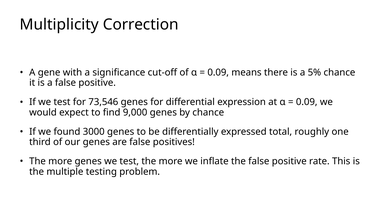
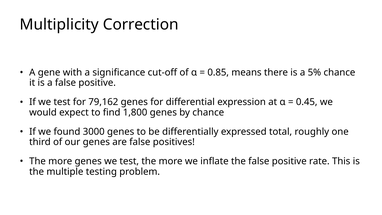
0.09: 0.09 -> 0.85 (218, 72)
73,546: 73,546 -> 79,162 (103, 102)
0.09: 0.09 -> 0.45 (307, 102)
9,000: 9,000 -> 1,800 (135, 112)
